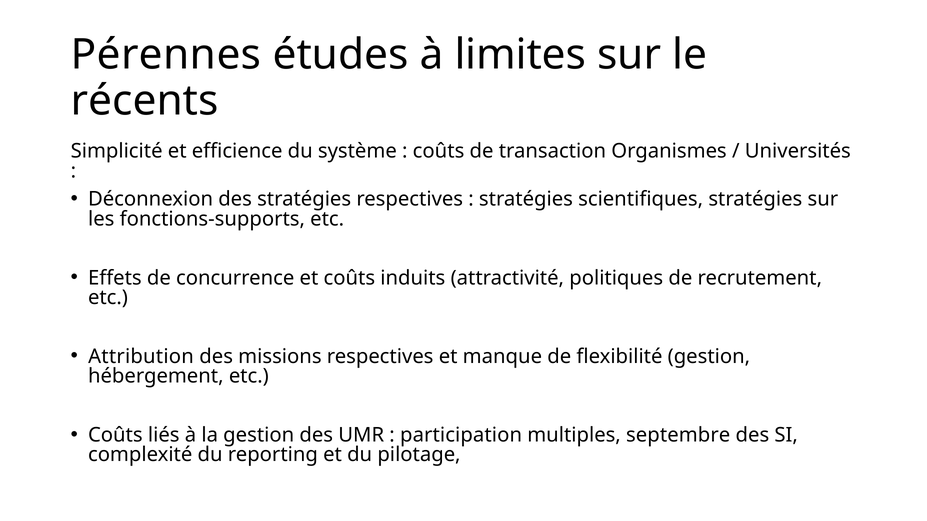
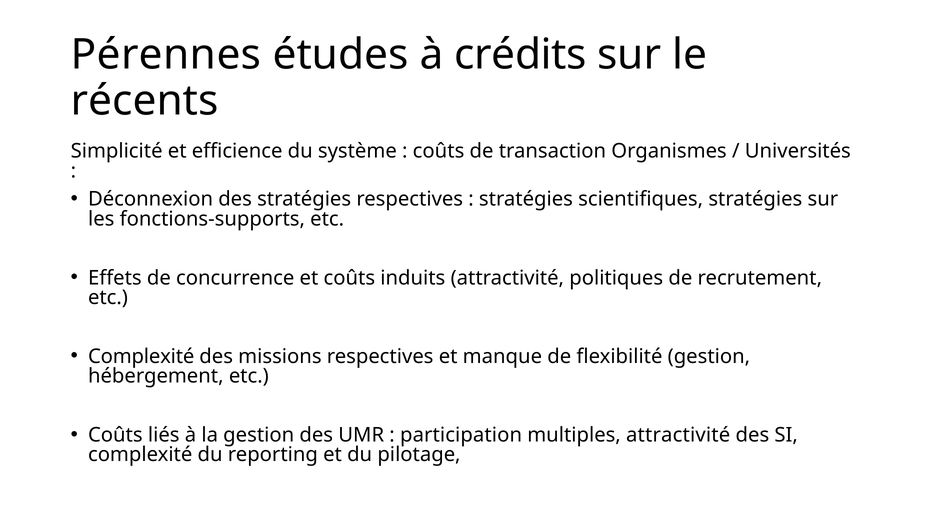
limites: limites -> crédits (520, 55)
Attribution: Attribution -> Complexité (141, 357)
multiples septembre: septembre -> attractivité (678, 435)
